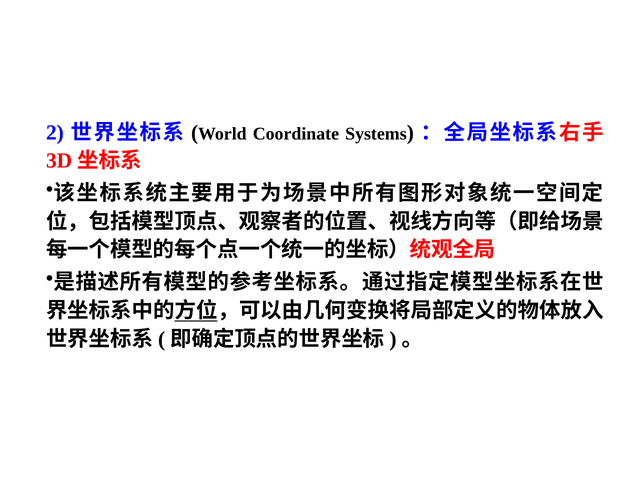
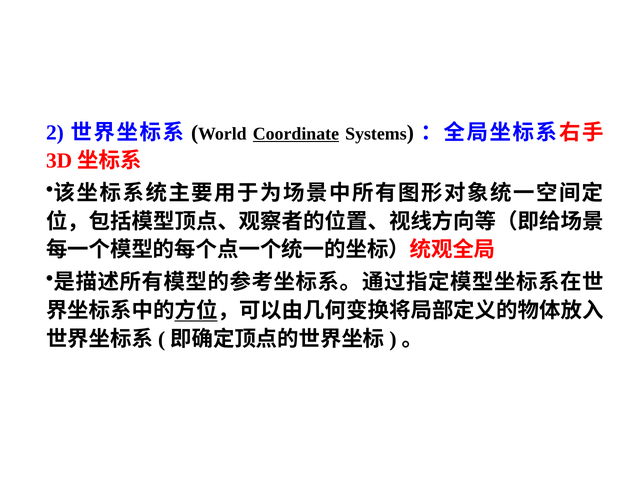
Coordinate underline: none -> present (296, 134)
